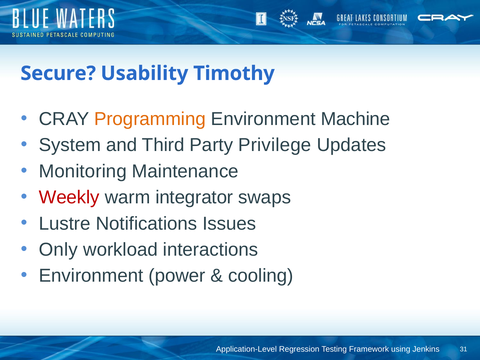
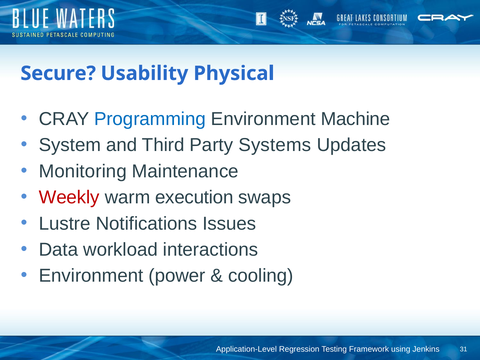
Timothy: Timothy -> Physical (234, 73)
Programming colour: orange -> blue (150, 119)
Privilege: Privilege -> Systems (275, 145)
integrator: integrator -> execution (194, 197)
Only: Only -> Data (58, 250)
